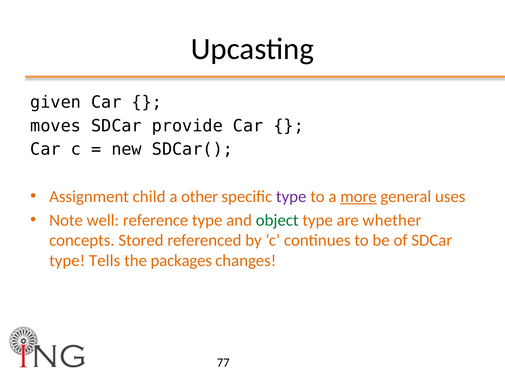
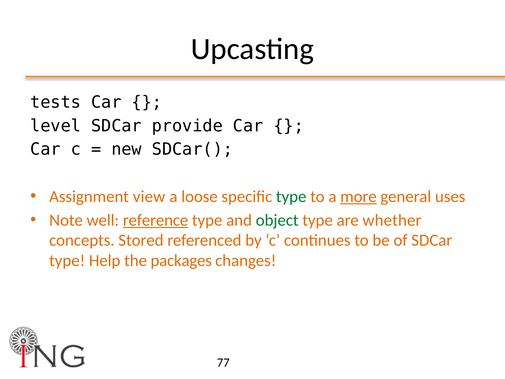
given: given -> tests (56, 102)
moves: moves -> level (56, 126)
child: child -> view (149, 196)
other: other -> loose (199, 196)
type colour: purple -> green (291, 196)
reference underline: none -> present (156, 220)
Tells: Tells -> Help (105, 260)
